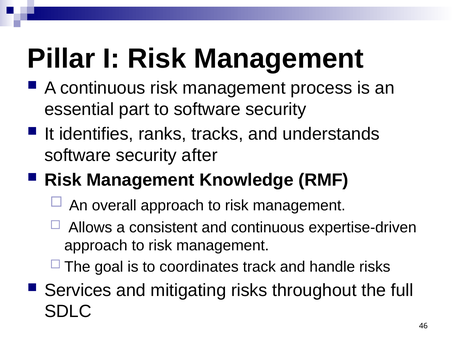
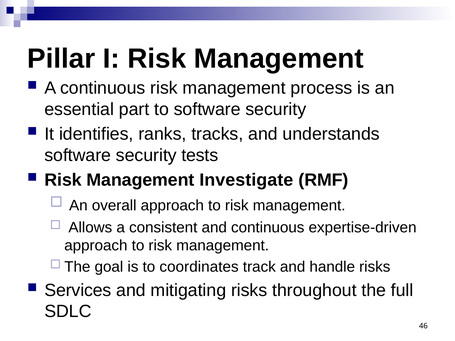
after: after -> tests (200, 155)
Knowledge: Knowledge -> Investigate (246, 180)
